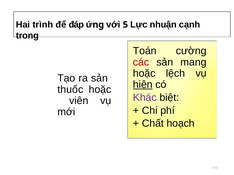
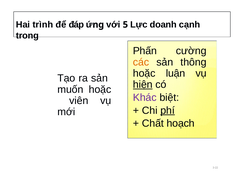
nhuận: nhuận -> doanh (163, 25)
Toán: Toán -> Phấn (145, 51)
các colour: red -> orange (141, 62)
mang: mang -> thông (193, 62)
lệch: lệch -> luận (176, 74)
thuốc: thuốc -> muốn (70, 90)
phí underline: none -> present (168, 111)
